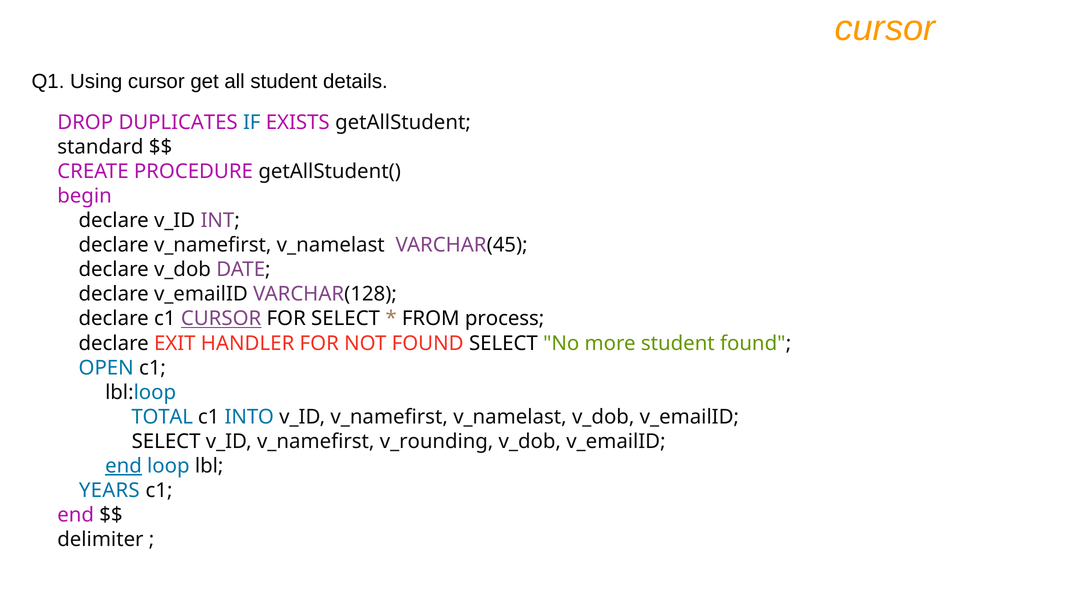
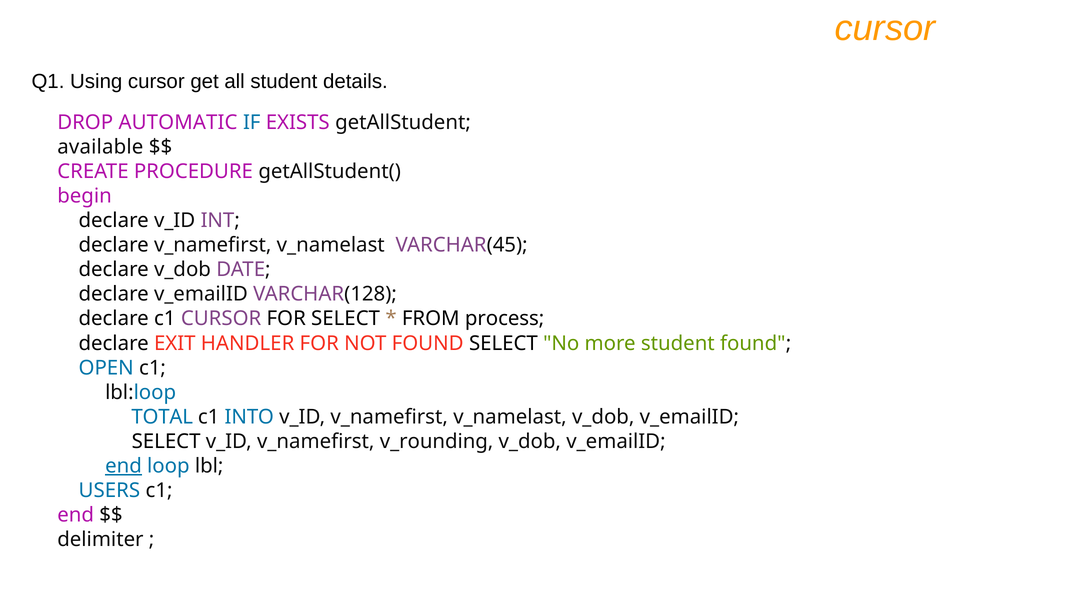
DUPLICATES: DUPLICATES -> AUTOMATIC (178, 123)
standard: standard -> available (100, 147)
CURSOR underline: present -> none (221, 319)
YEARS: YEARS -> USERS (109, 490)
